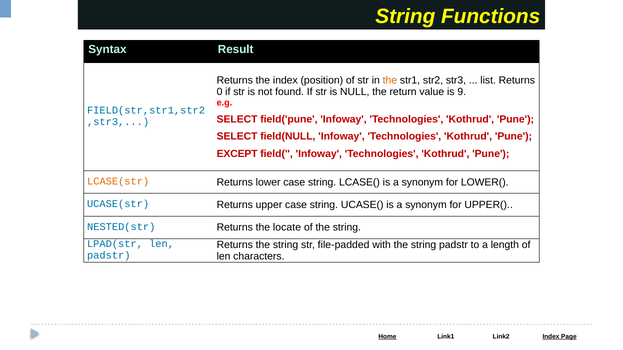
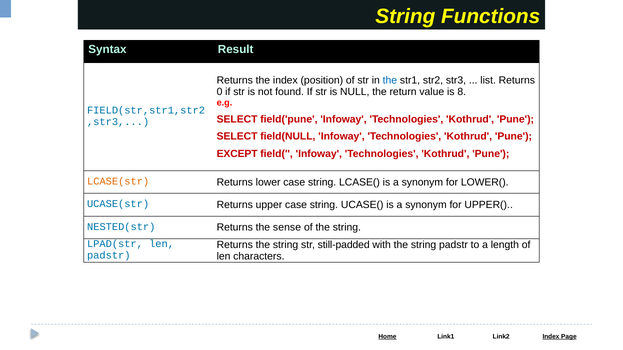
the colour: orange -> blue (390, 80)
9: 9 -> 8 (462, 92)
locate: locate -> sense (287, 228)
file-padded: file-padded -> still-padded (344, 245)
